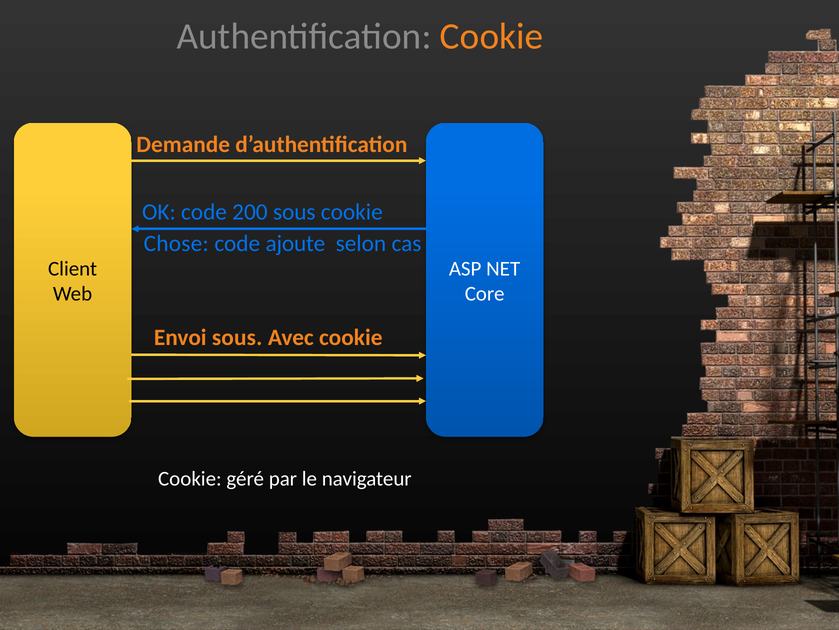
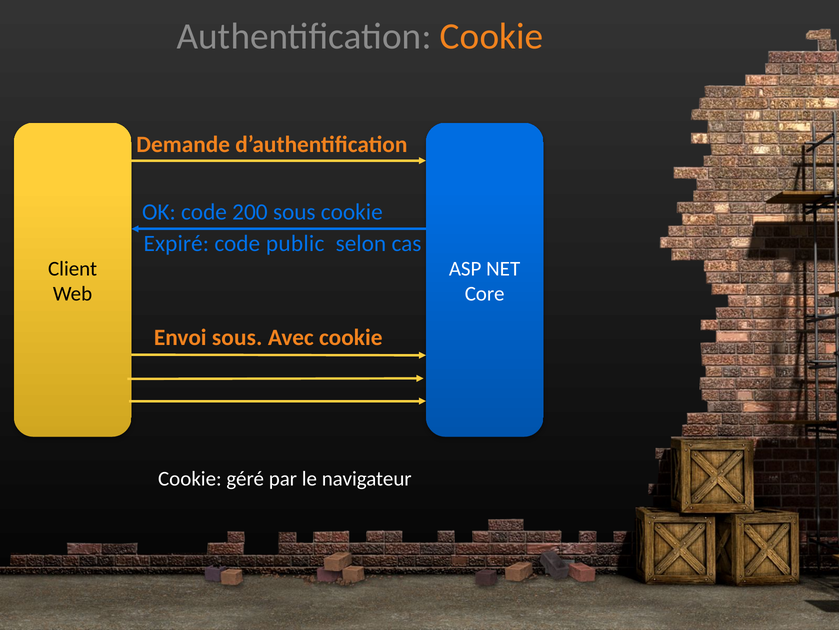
Chose: Chose -> Expiré (176, 243)
ajoute: ajoute -> public (295, 243)
